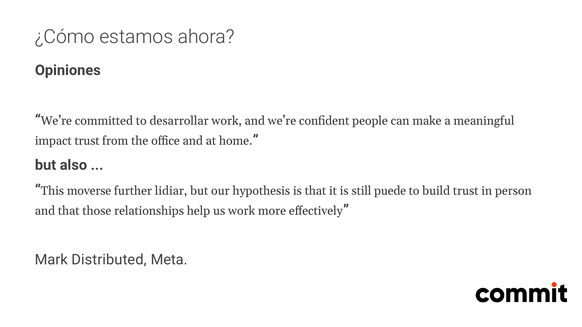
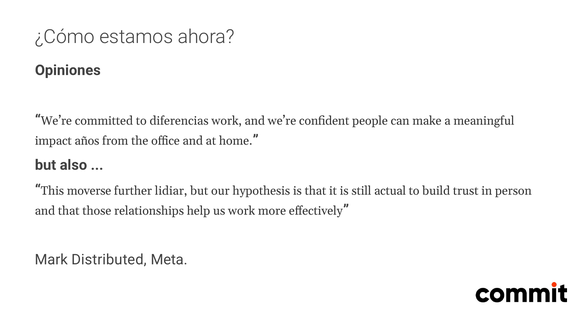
desarrollar: desarrollar -> diferencias (179, 121)
impact trust: trust -> años (87, 141)
puede: puede -> actual (390, 191)
